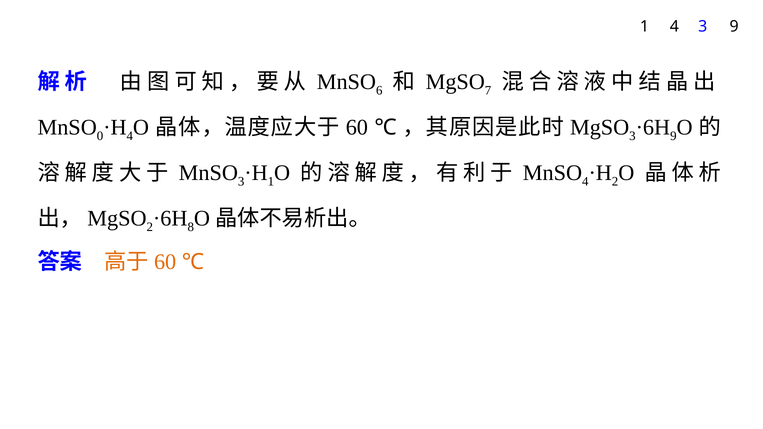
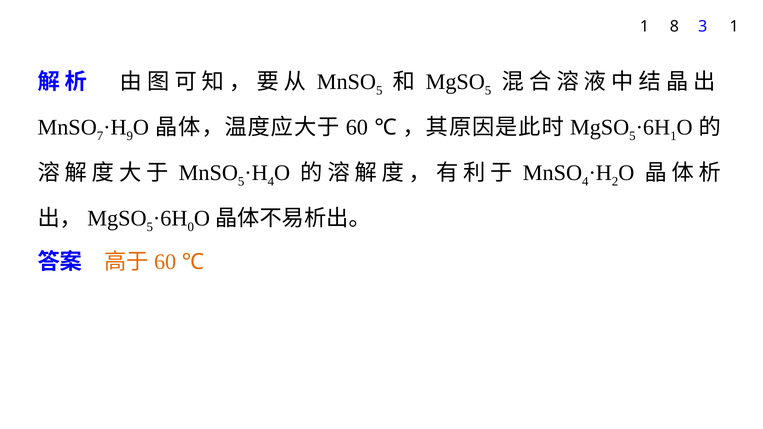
1 4: 4 -> 8 (674, 26)
3 9: 9 -> 1 (734, 26)
6: 6 -> 5 (379, 90)
7: 7 -> 5 (488, 90)
0: 0 -> 7 (100, 136)
4: 4 -> 9 (130, 136)
3: 3 -> 5 (632, 136)
9: 9 -> 1 (673, 136)
3: 3 -> 5 (241, 182)
1: 1 -> 4 (271, 182)
2: 2 -> 5 (150, 227)
8: 8 -> 0 (191, 227)
